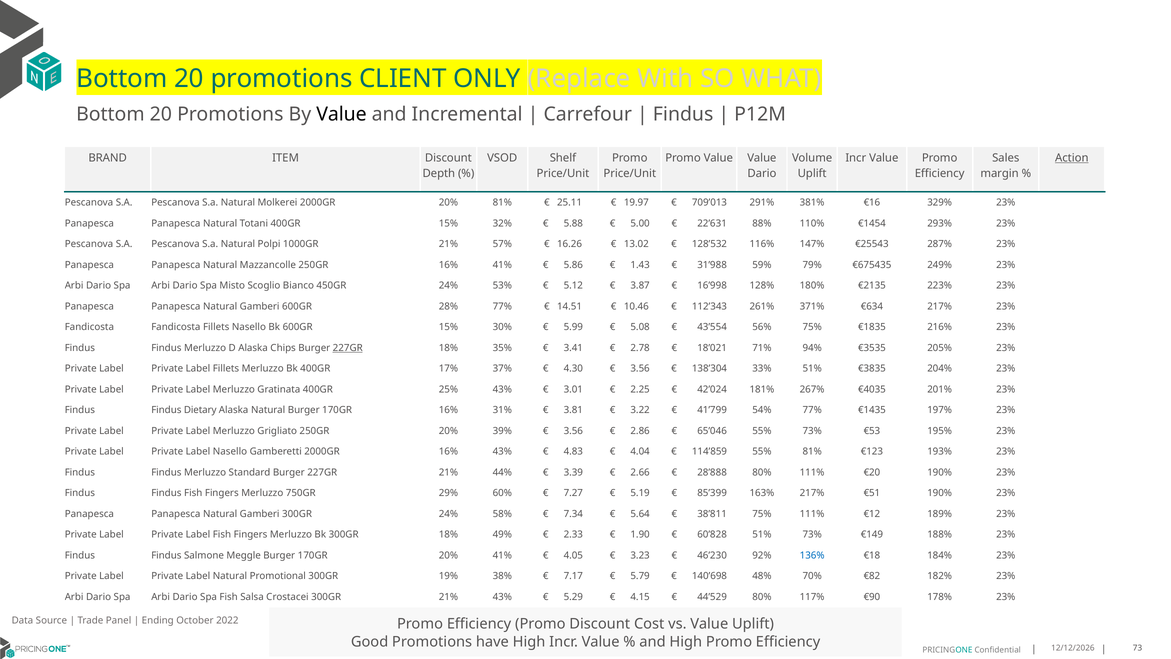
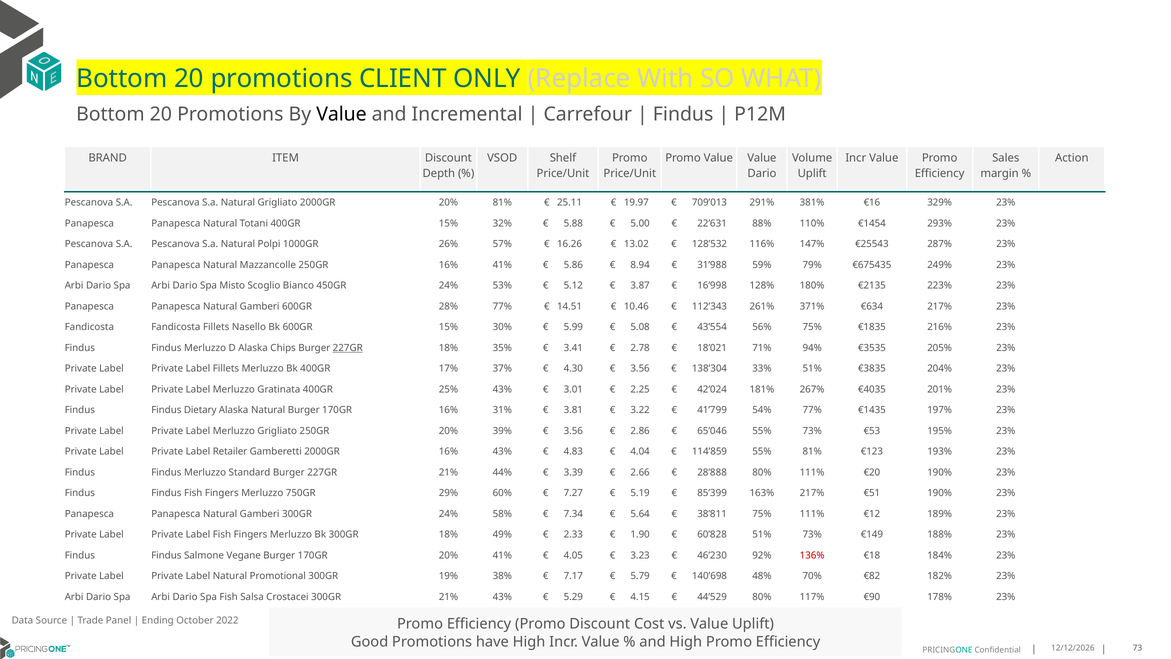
Action underline: present -> none (1072, 158)
Natural Molkerei: Molkerei -> Grigliato (277, 202)
1000GR 21%: 21% -> 26% (448, 244)
1.43: 1.43 -> 8.94 (640, 265)
Label Nasello: Nasello -> Retailer (230, 451)
Meggle: Meggle -> Vegane (244, 555)
136% colour: blue -> red (812, 555)
